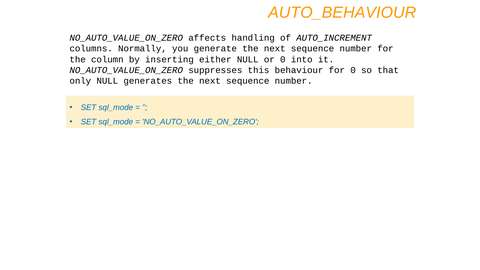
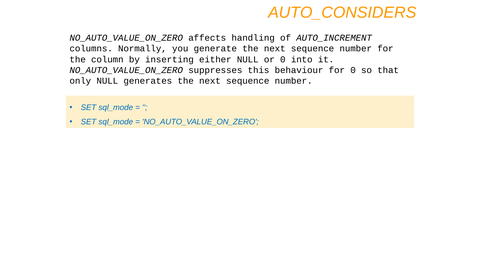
AUTO_BEHAVIOUR: AUTO_BEHAVIOUR -> AUTO_CONSIDERS (342, 12)
